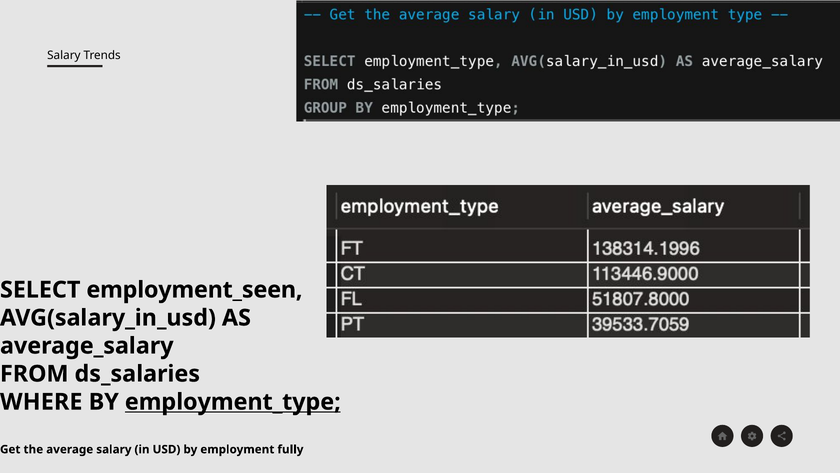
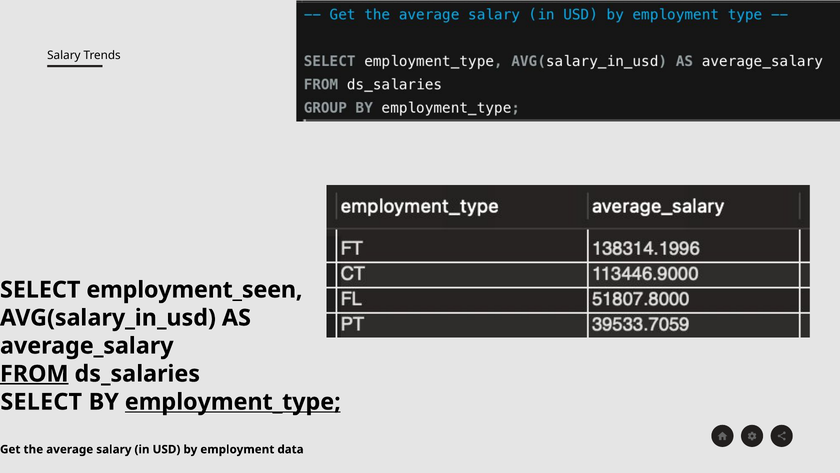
FROM underline: none -> present (34, 374)
WHERE: WHERE -> SELECT (41, 402)
fully: fully -> data (290, 449)
